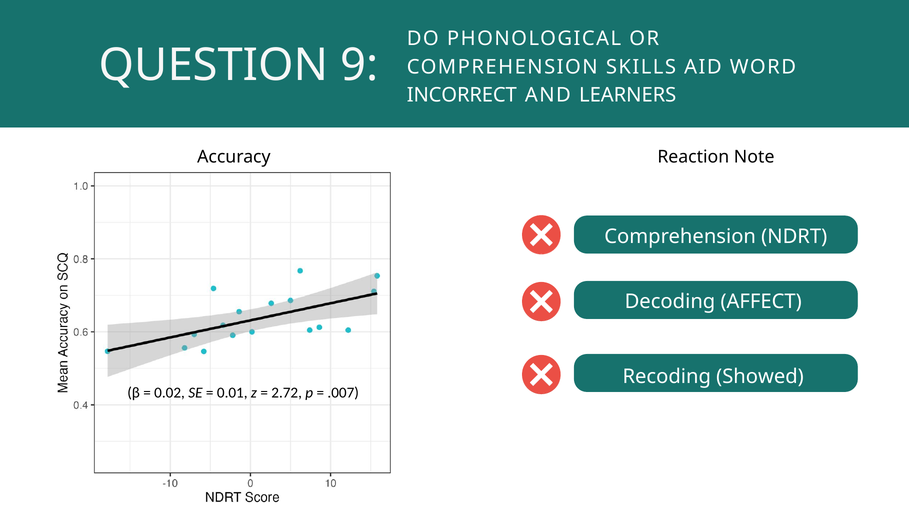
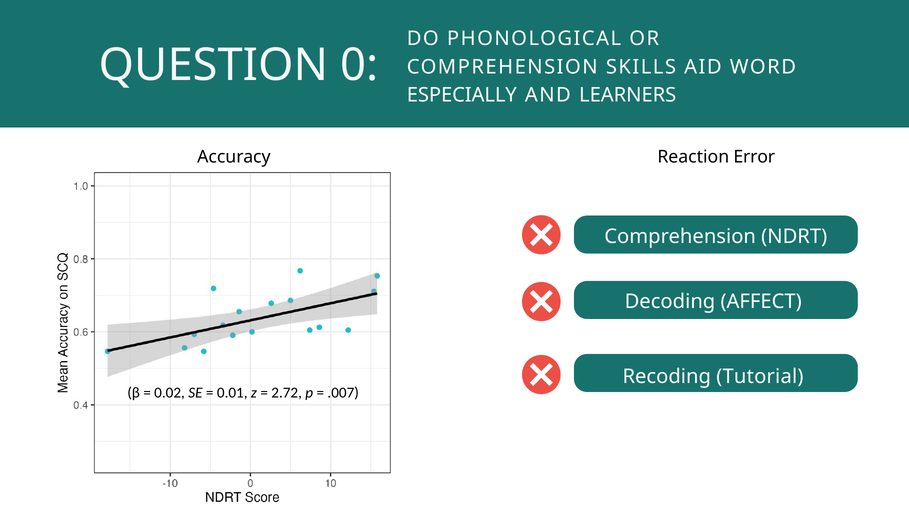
9: 9 -> 0 (359, 65)
INCORRECT: INCORRECT -> ESPECIALLY (462, 95)
Note: Note -> Error (754, 157)
Showed: Showed -> Tutorial (760, 377)
